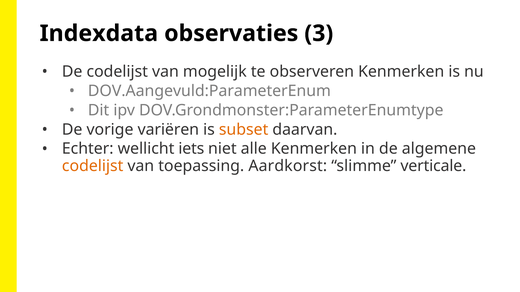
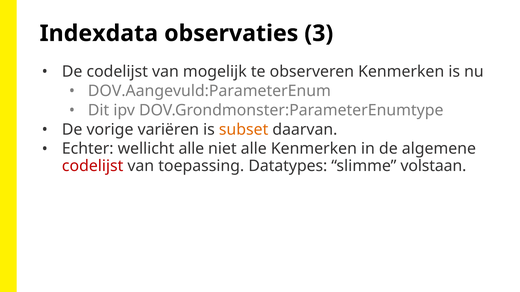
wellicht iets: iets -> alle (191, 149)
codelijst colour: orange -> red (93, 166)
Aardkorst: Aardkorst -> Datatypes (288, 166)
verticale: verticale -> volstaan (433, 166)
